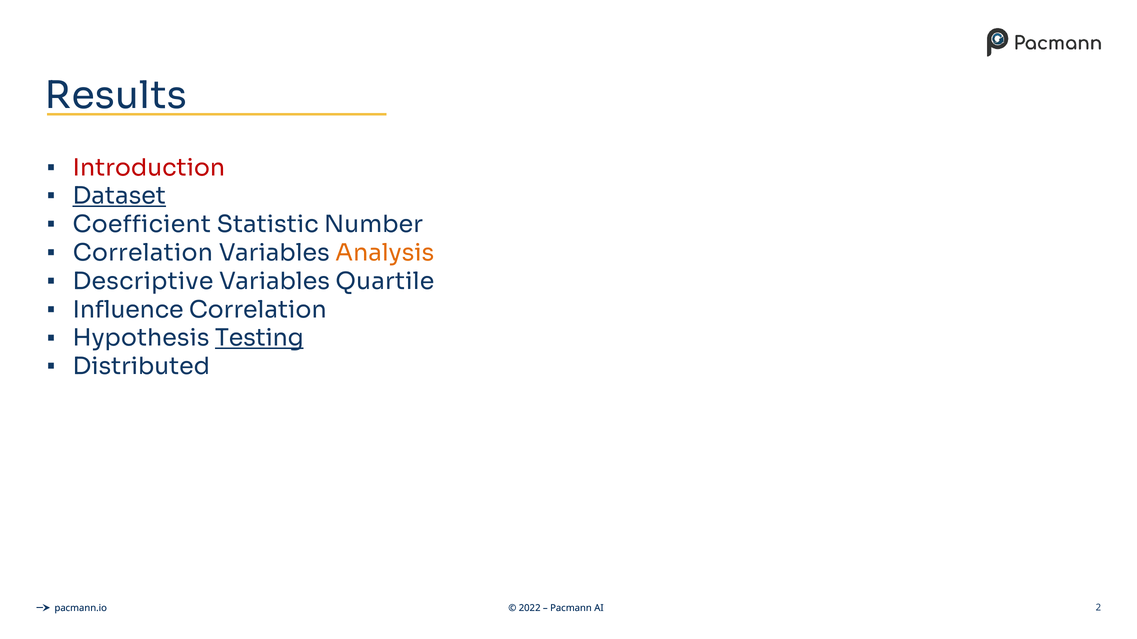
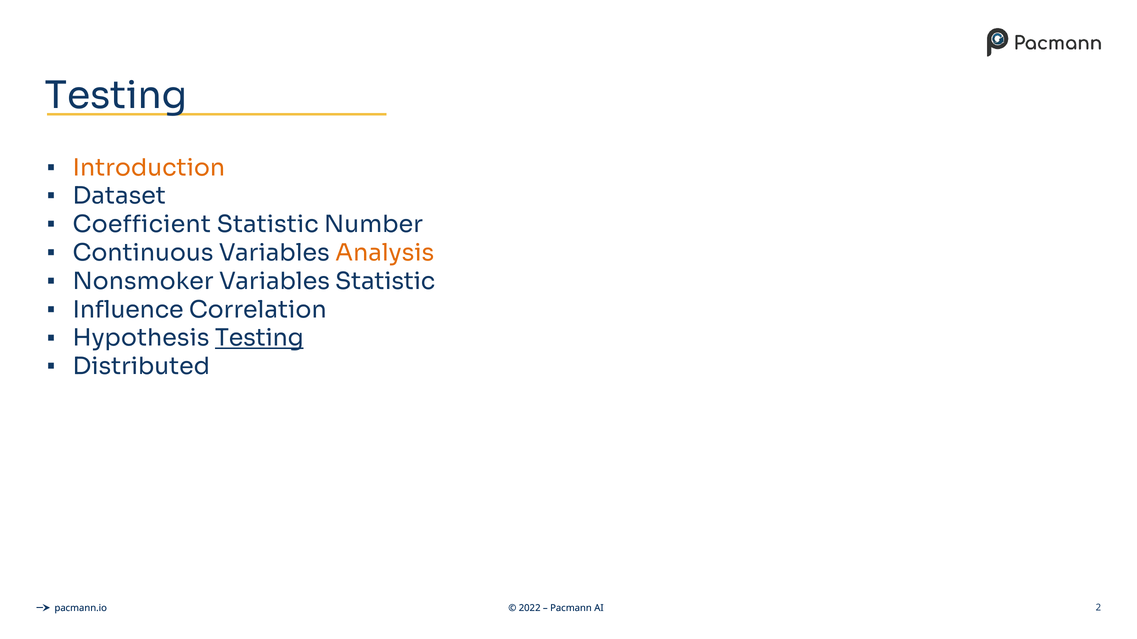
Results: Results -> Testing (116, 96)
Introduction colour: red -> orange (149, 168)
Dataset underline: present -> none (119, 196)
Correlation: Correlation -> Continuous (143, 253)
Descriptive: Descriptive -> Nonsmoker (143, 282)
Variables Quartile: Quartile -> Statistic (385, 282)
